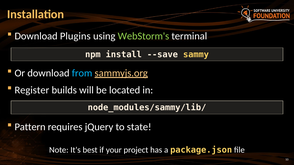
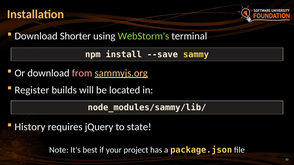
Plugins: Plugins -> Shorter (75, 36)
from colour: light blue -> pink (82, 73)
Pattern: Pattern -> History (30, 127)
